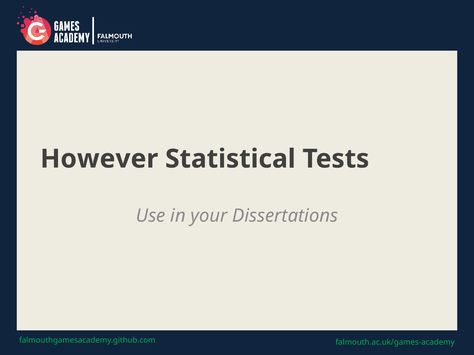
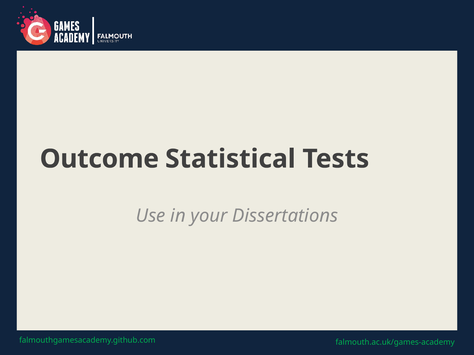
However: However -> Outcome (99, 159)
